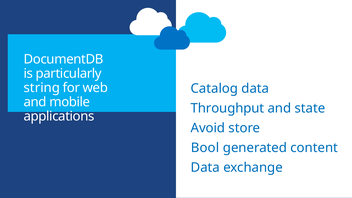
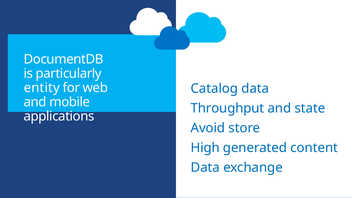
string: string -> entity (42, 88)
Bool: Bool -> High (205, 148)
